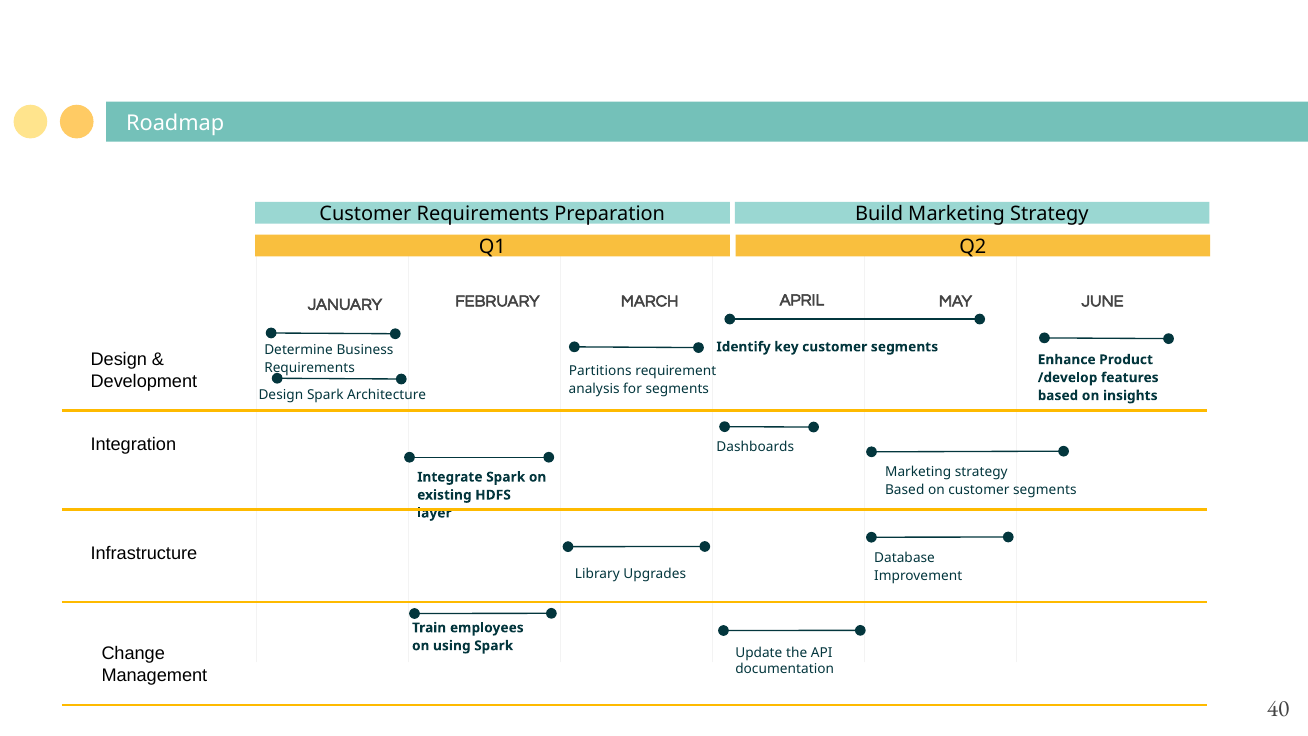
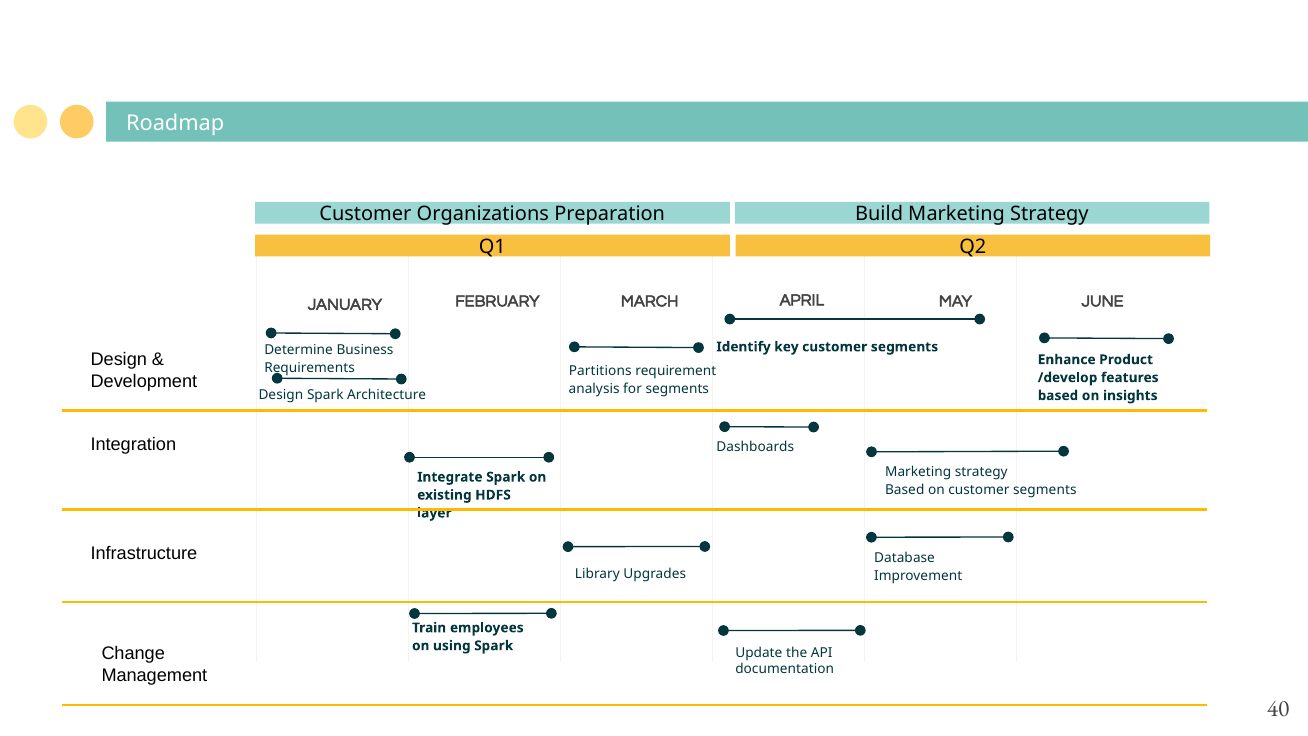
Customer Requirements: Requirements -> Organizations (483, 214)
